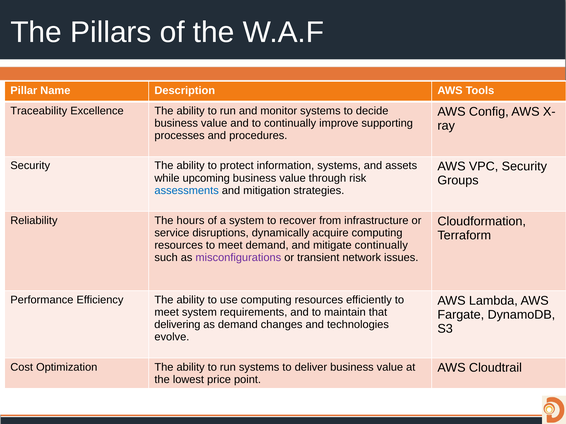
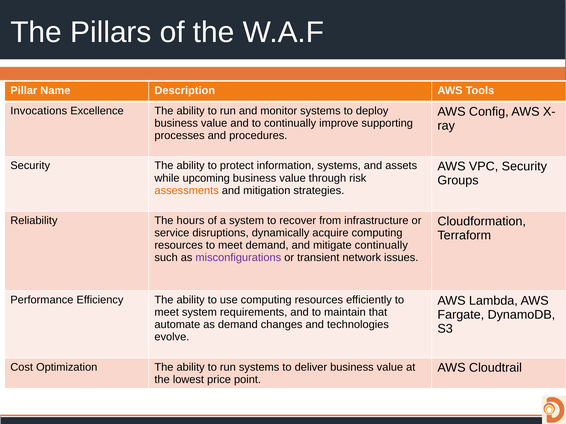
Traceability: Traceability -> Invocations (39, 111)
decide: decide -> deploy (372, 111)
assessments colour: blue -> orange (187, 191)
delivering: delivering -> automate (177, 325)
